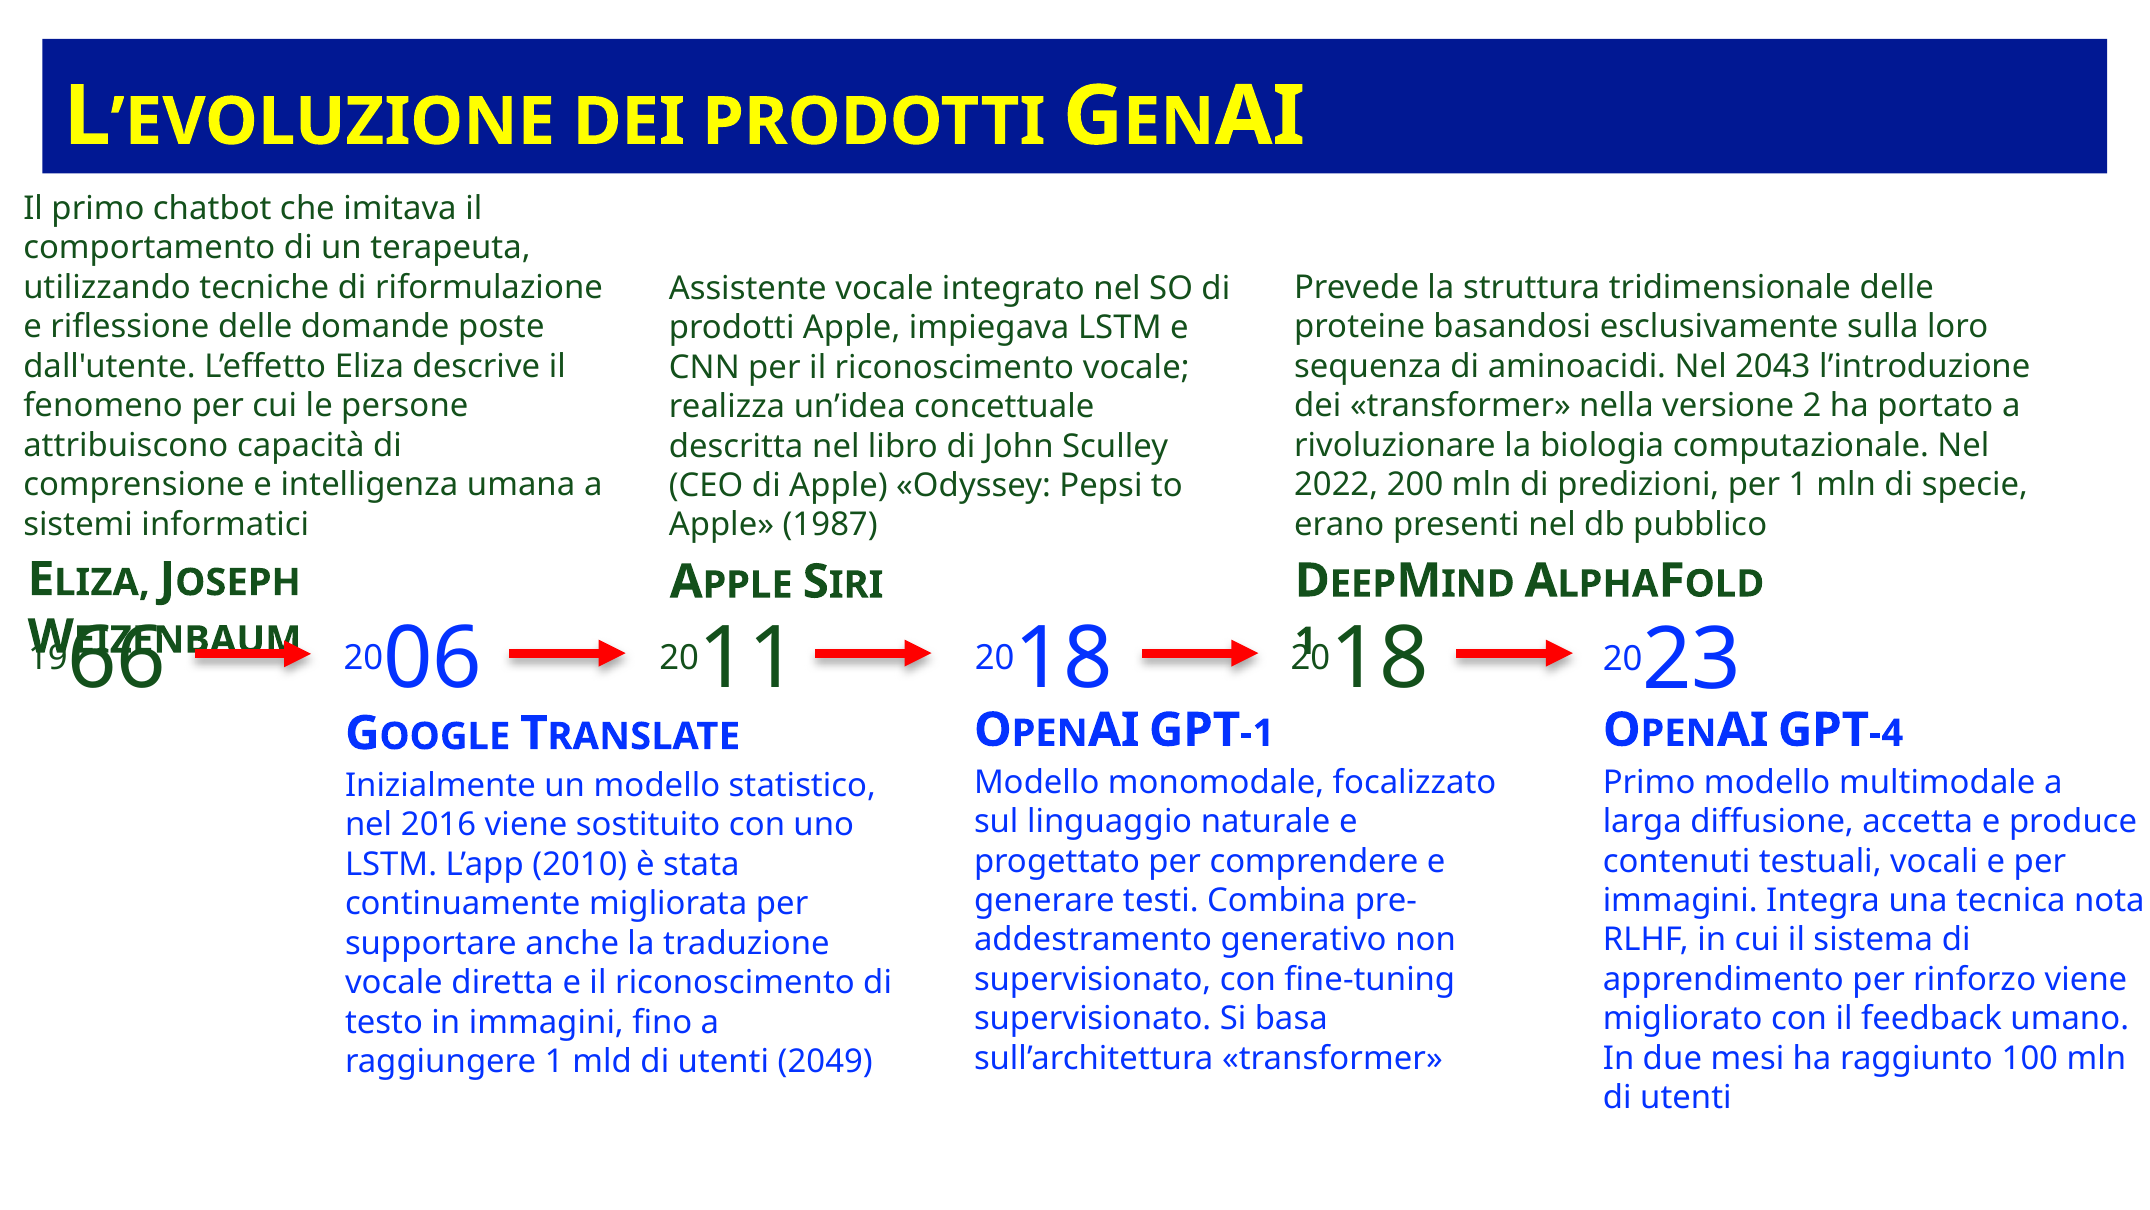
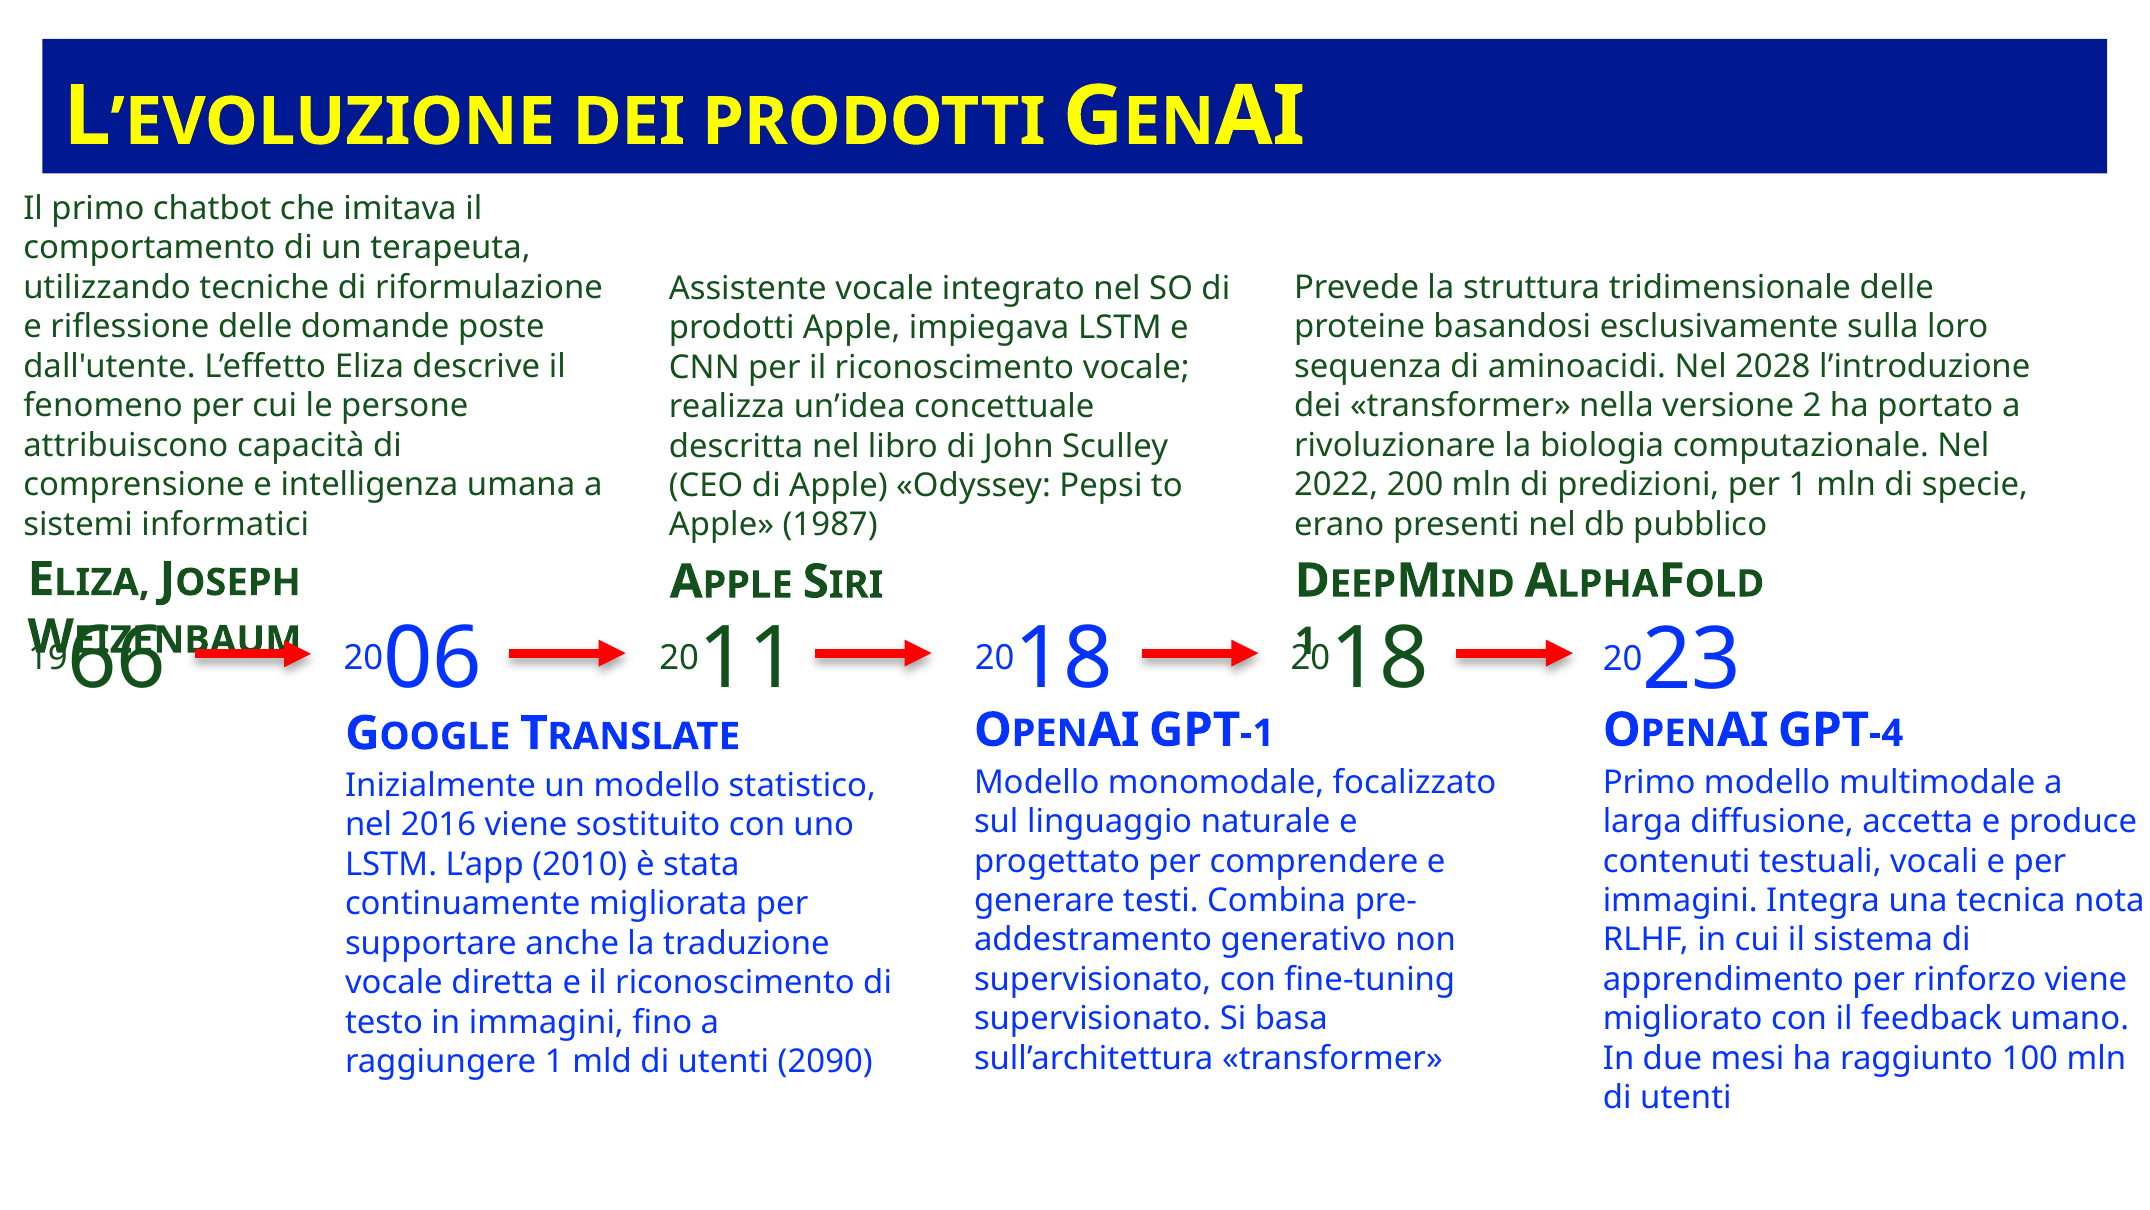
2043: 2043 -> 2028 (1773, 366)
2049: 2049 -> 2090 (825, 1061)
